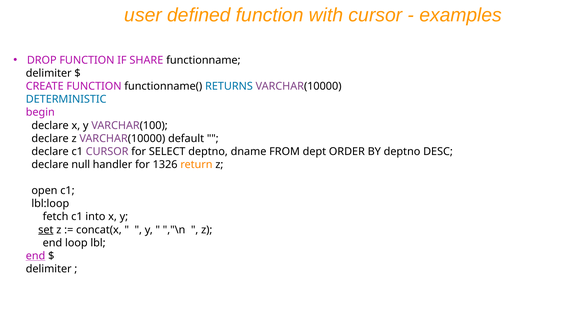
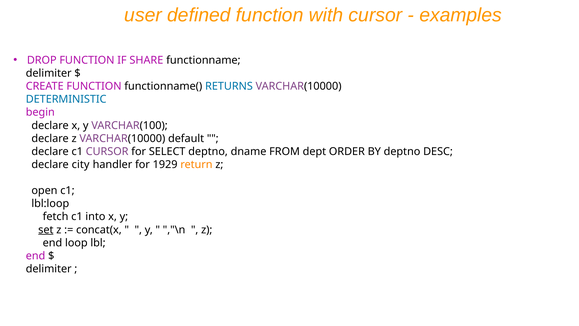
null: null -> city (81, 164)
1326: 1326 -> 1929 (165, 164)
end underline: present -> none (36, 256)
